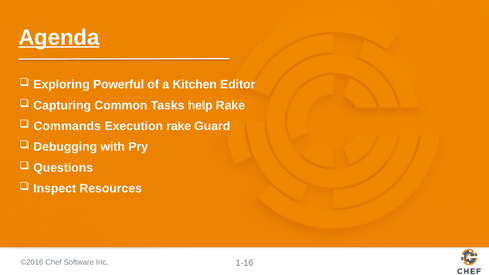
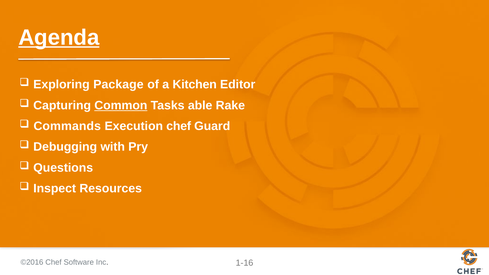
Powerful: Powerful -> Package (118, 85)
Common underline: none -> present (121, 105)
help: help -> able (200, 105)
Execution rake: rake -> chef (179, 126)
